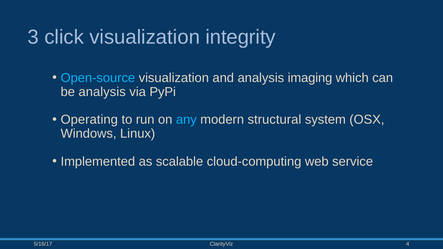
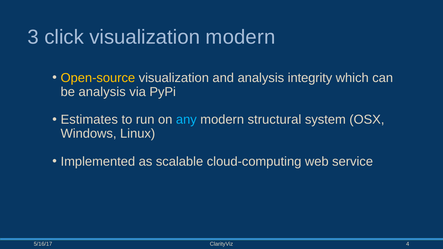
visualization integrity: integrity -> modern (240, 37)
Open-source colour: light blue -> yellow (98, 78)
imaging: imaging -> integrity (310, 78)
Operating: Operating -> Estimates (89, 120)
